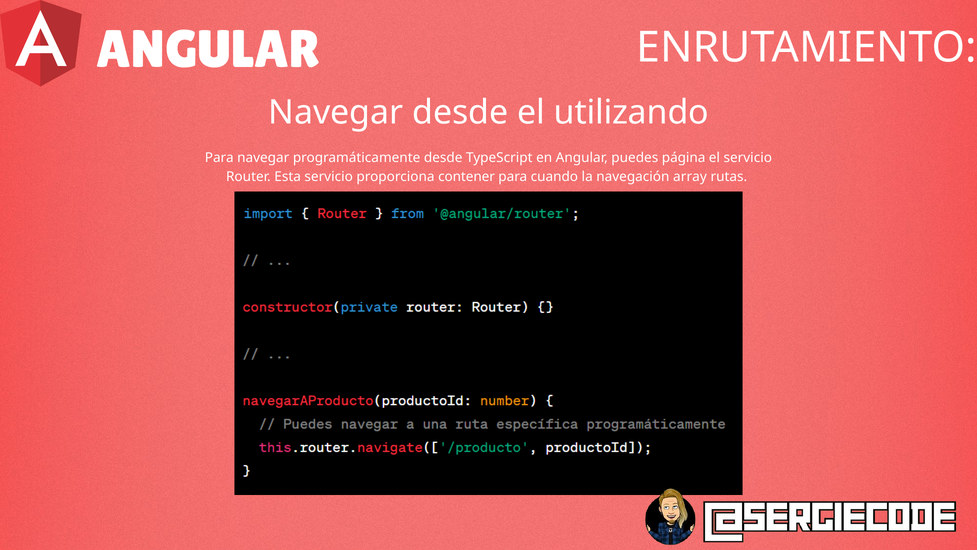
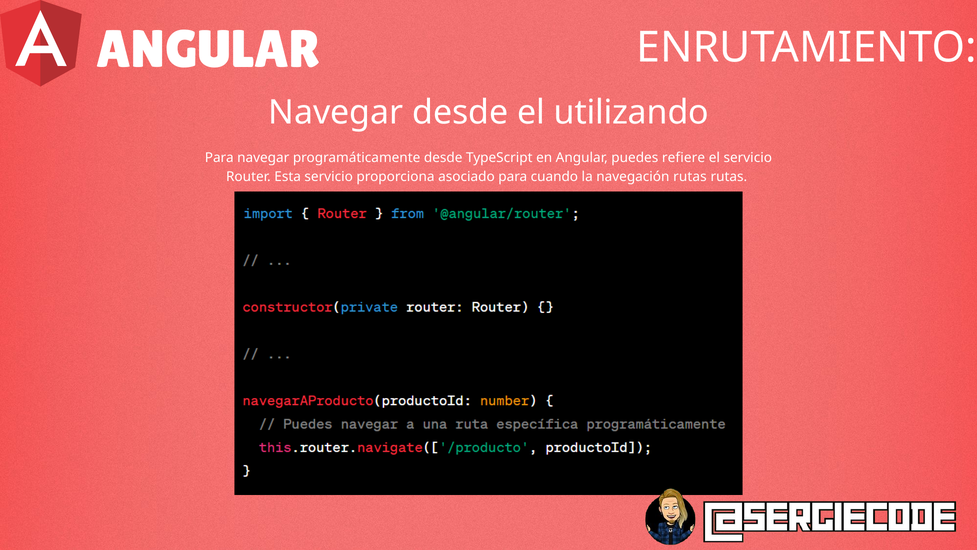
página: página -> refiere (684, 158)
contener: contener -> asociado (466, 177)
navegación array: array -> rutas (690, 177)
